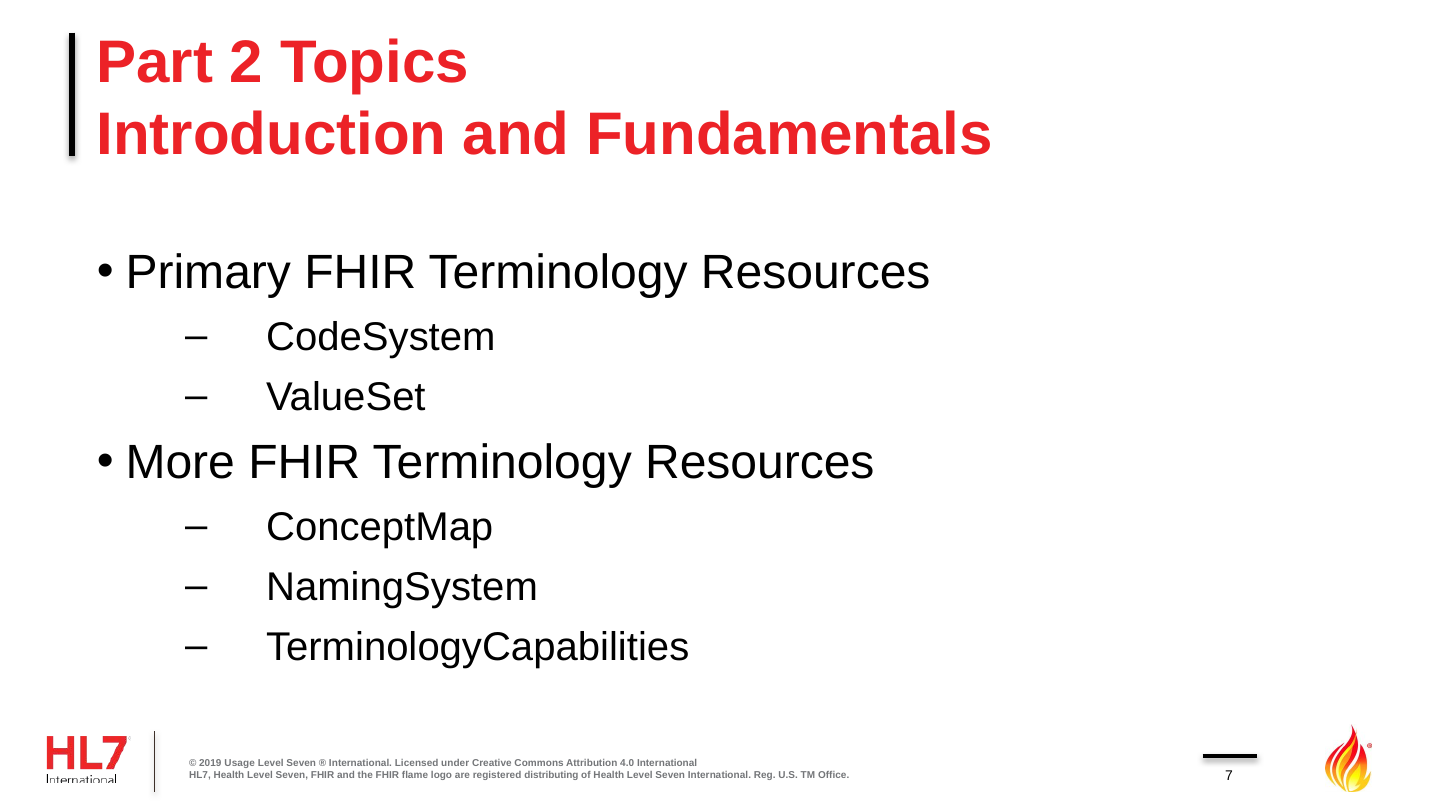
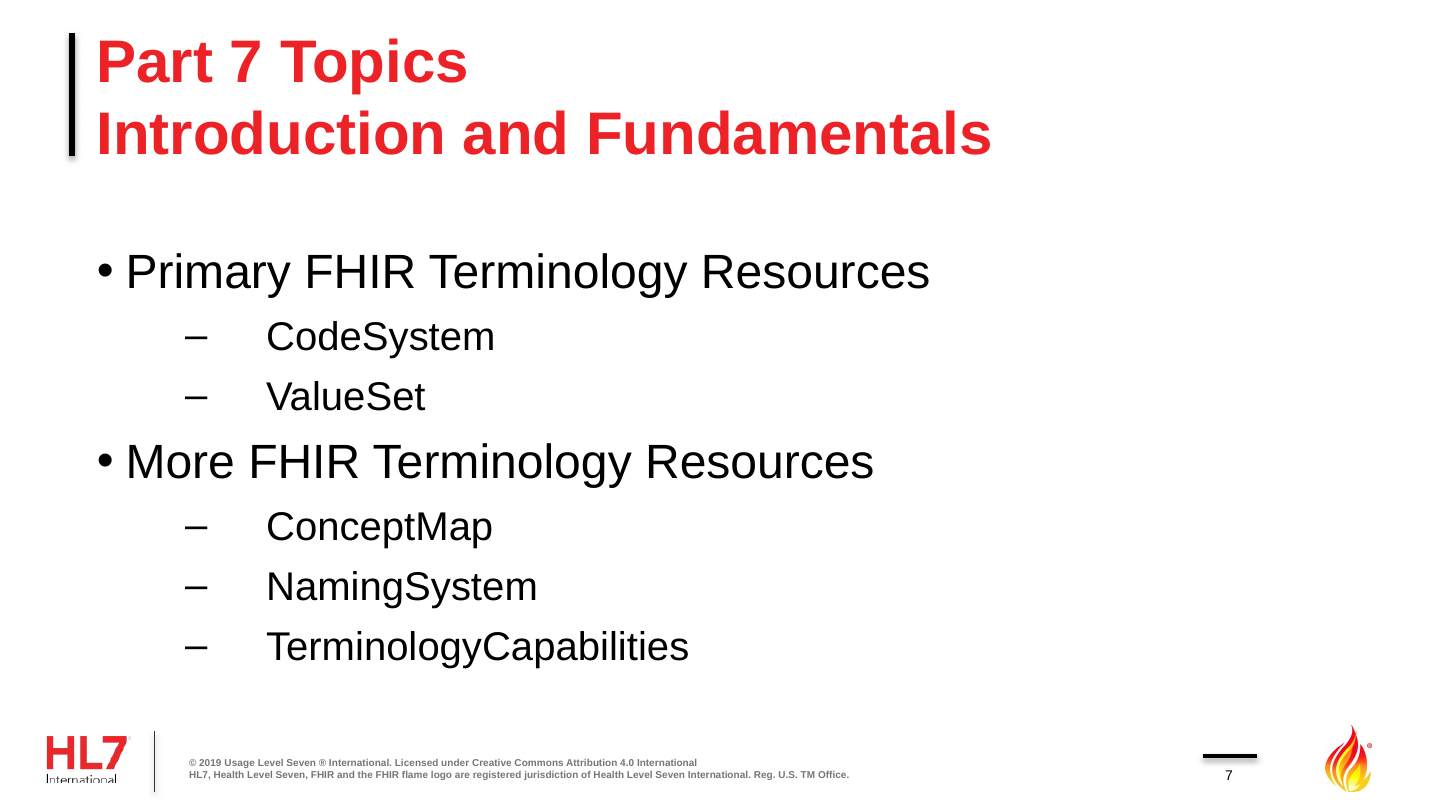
Part 2: 2 -> 7 (247, 62)
distributing: distributing -> jurisdiction (551, 775)
